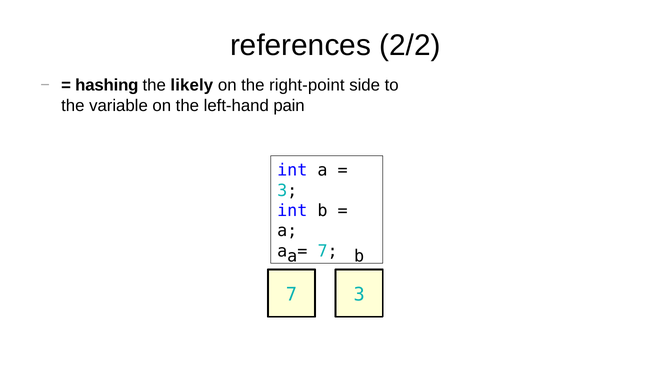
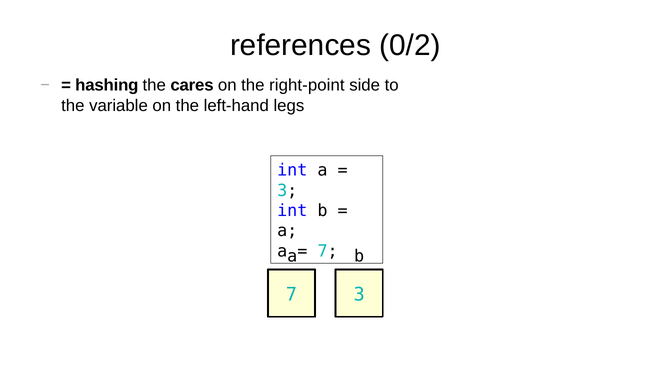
2/2: 2/2 -> 0/2 (410, 45)
likely: likely -> cares (192, 85)
pain: pain -> legs (289, 105)
